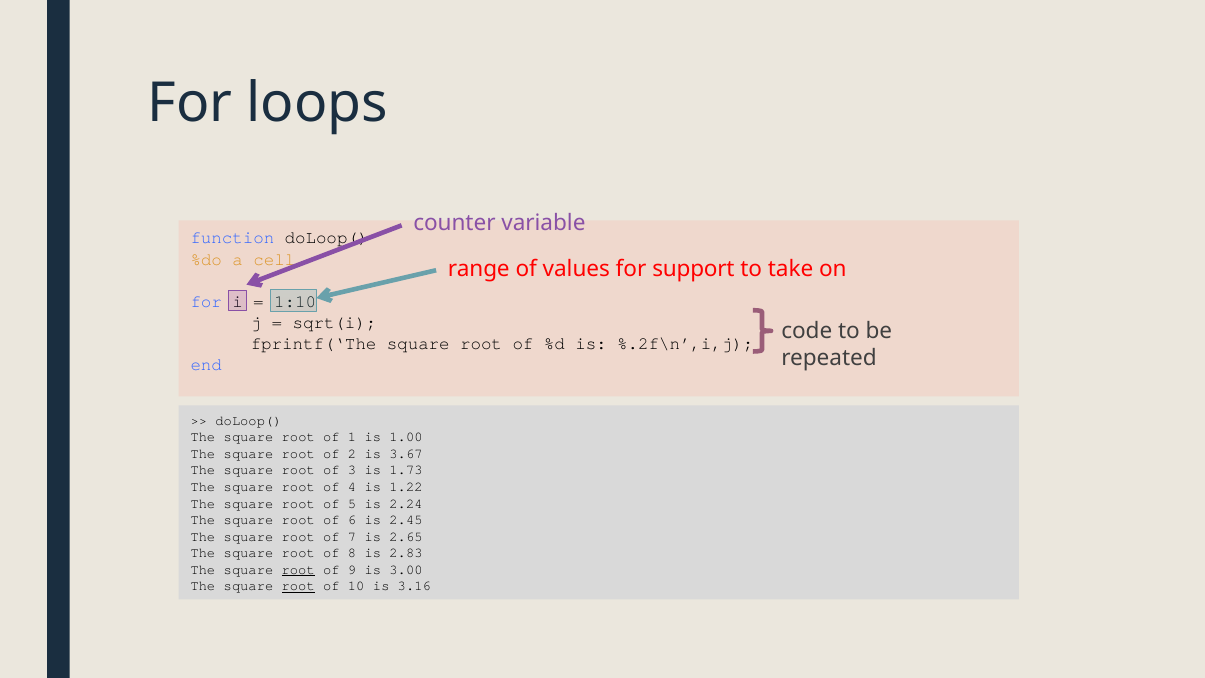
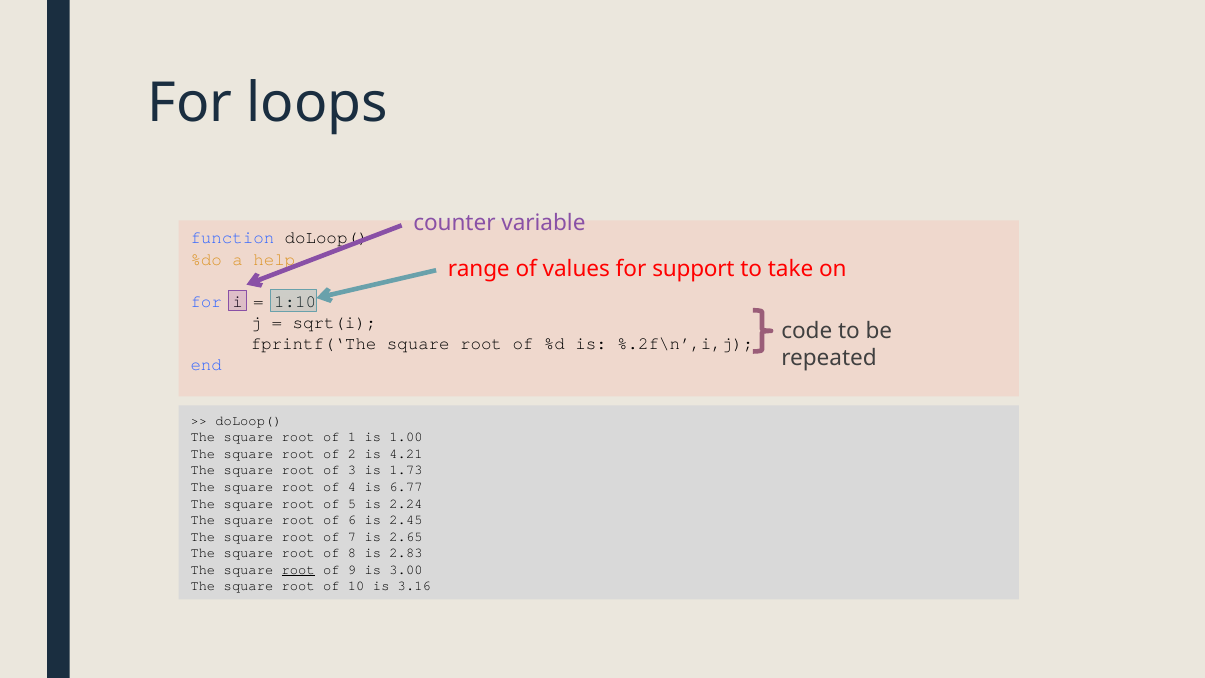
cell: cell -> help (274, 259)
3.67: 3.67 -> 4.21 (406, 454)
1.22: 1.22 -> 6.77 (406, 487)
root underline: present -> none (298, 586)
